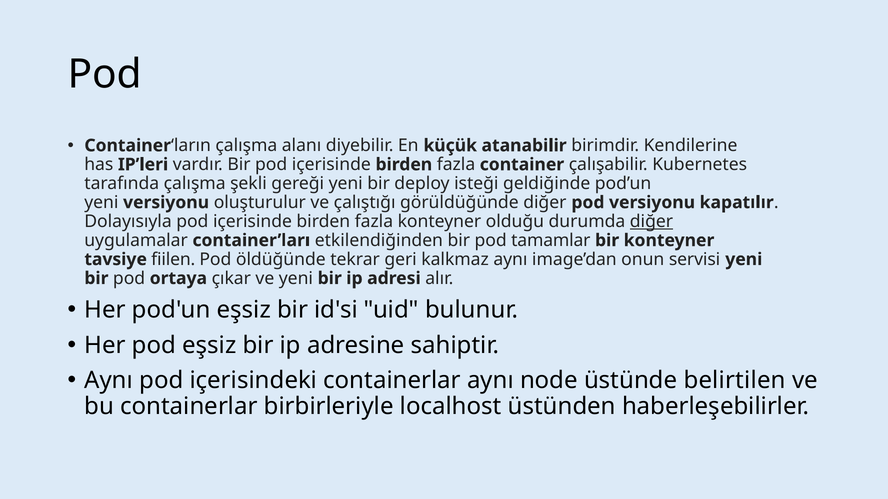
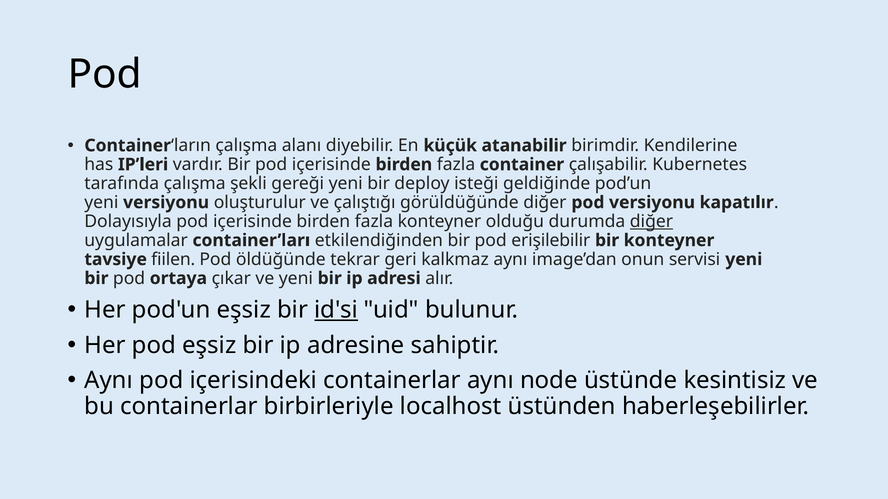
tamamlar: tamamlar -> erişilebilir (551, 241)
id'si underline: none -> present (336, 310)
belirtilen: belirtilen -> kesintisiz (735, 381)
